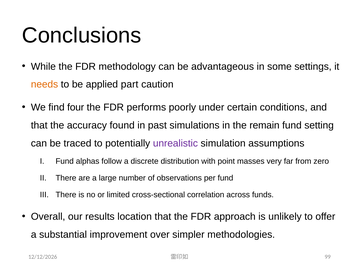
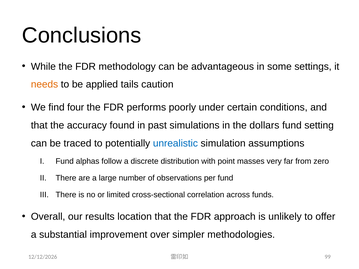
part: part -> tails (130, 85)
remain: remain -> dollars (264, 125)
unrealistic colour: purple -> blue (175, 143)
